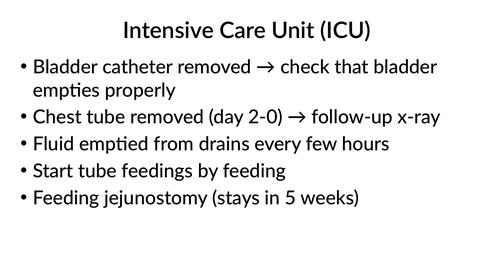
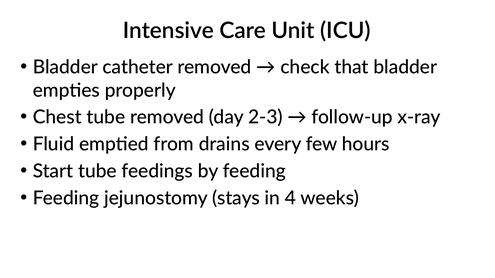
2-0: 2-0 -> 2-3 (265, 117)
5: 5 -> 4 (290, 198)
